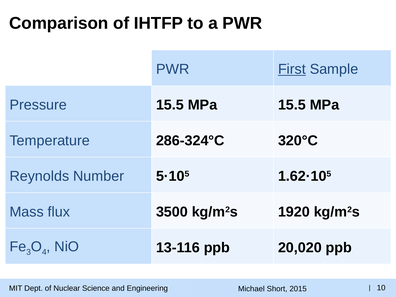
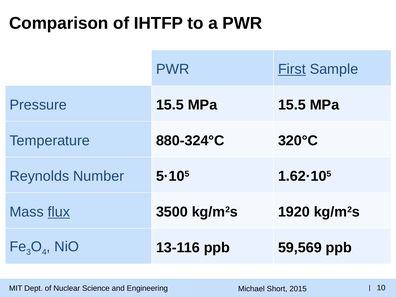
286-324°C: 286-324°C -> 880-324°C (190, 141)
flux underline: none -> present (59, 212)
20,020: 20,020 -> 59,569 (300, 248)
